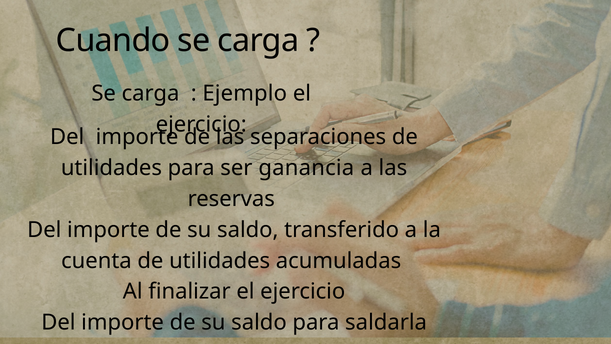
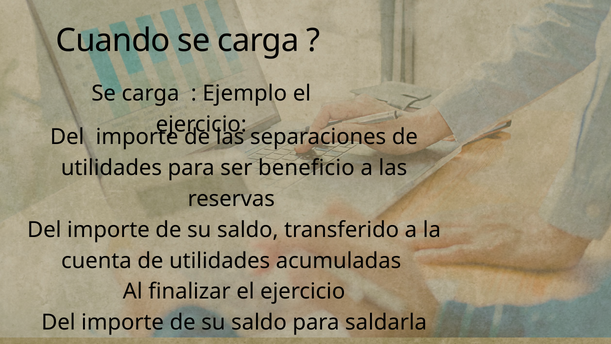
ganancia: ganancia -> beneficio (306, 168)
